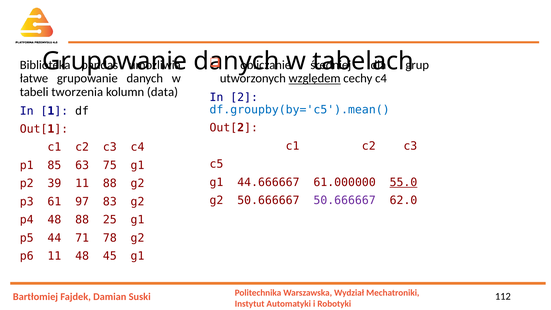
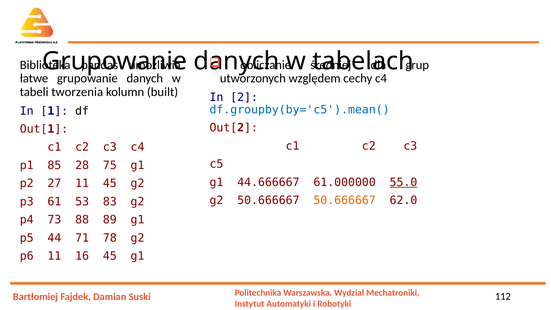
względem underline: present -> none (315, 78)
data: data -> built (163, 92)
63: 63 -> 28 (82, 165)
39: 39 -> 27 (54, 183)
11 88: 88 -> 45 (110, 183)
50.666667 colour: purple -> orange (345, 200)
97: 97 -> 53 (82, 202)
p4 48: 48 -> 73 (54, 220)
25: 25 -> 89 (110, 220)
11 48: 48 -> 16 (82, 256)
